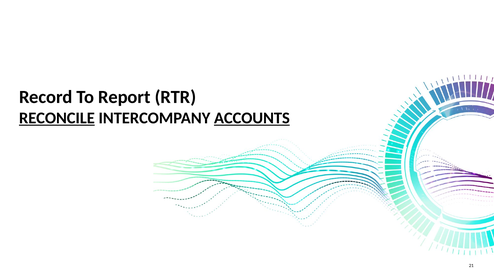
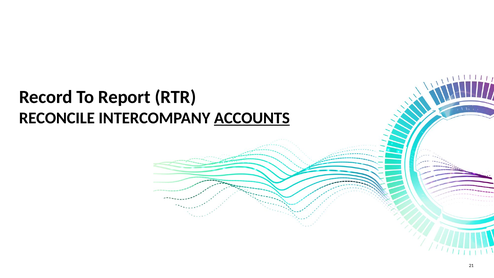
RECONCILE underline: present -> none (57, 118)
